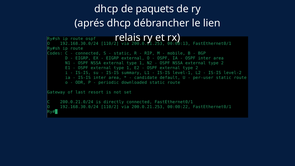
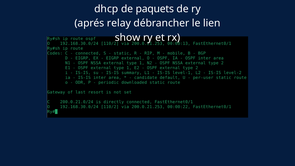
aprés dhcp: dhcp -> relay (119, 23)
relais: relais -> show (128, 38)
